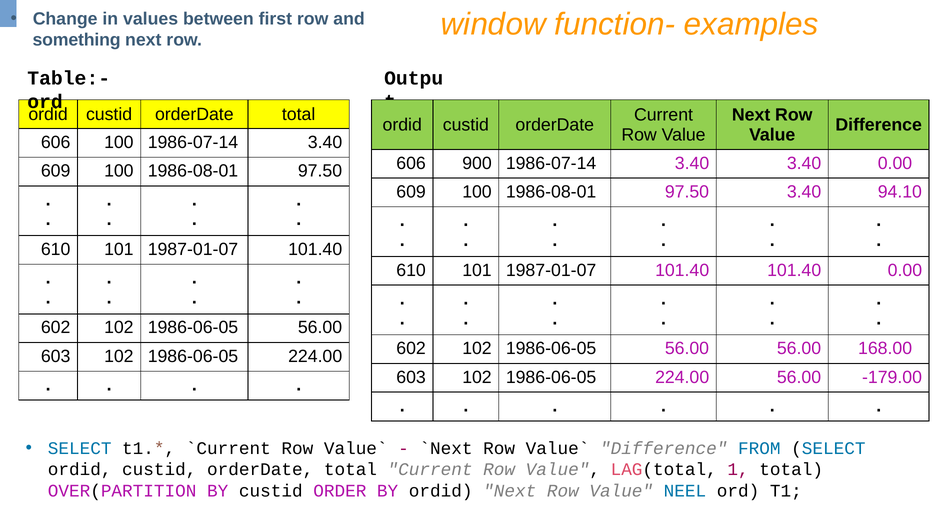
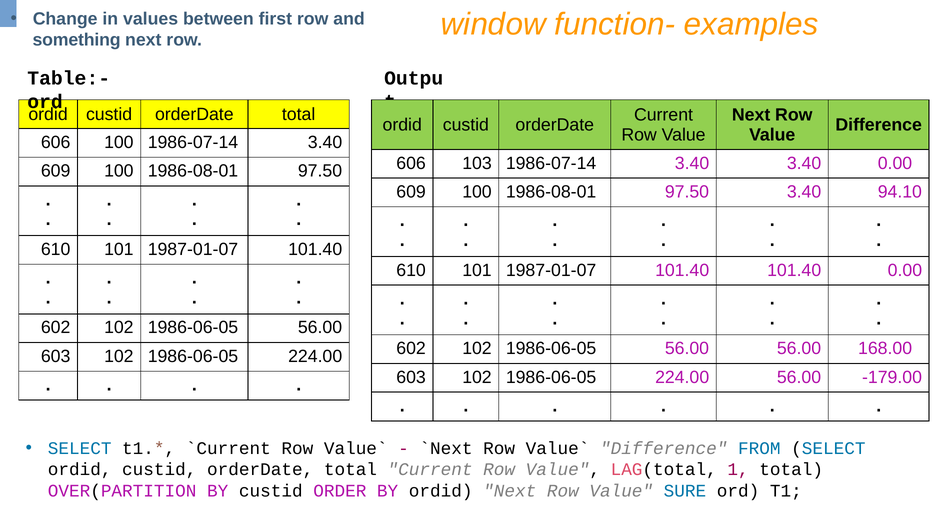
900: 900 -> 103 (477, 163)
NEEL: NEEL -> SURE (685, 491)
